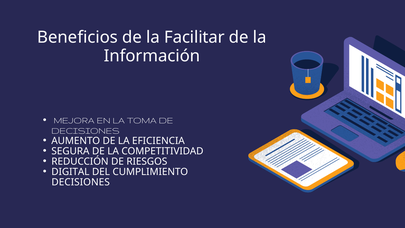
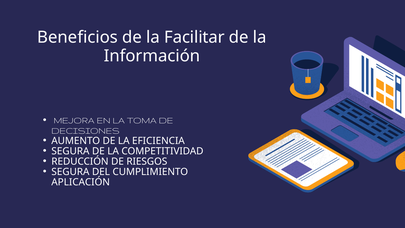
DIGITAL: DIGITAL -> SEGURA (70, 172)
DECISIONES: DECISIONES -> APLICACIÓN (81, 182)
